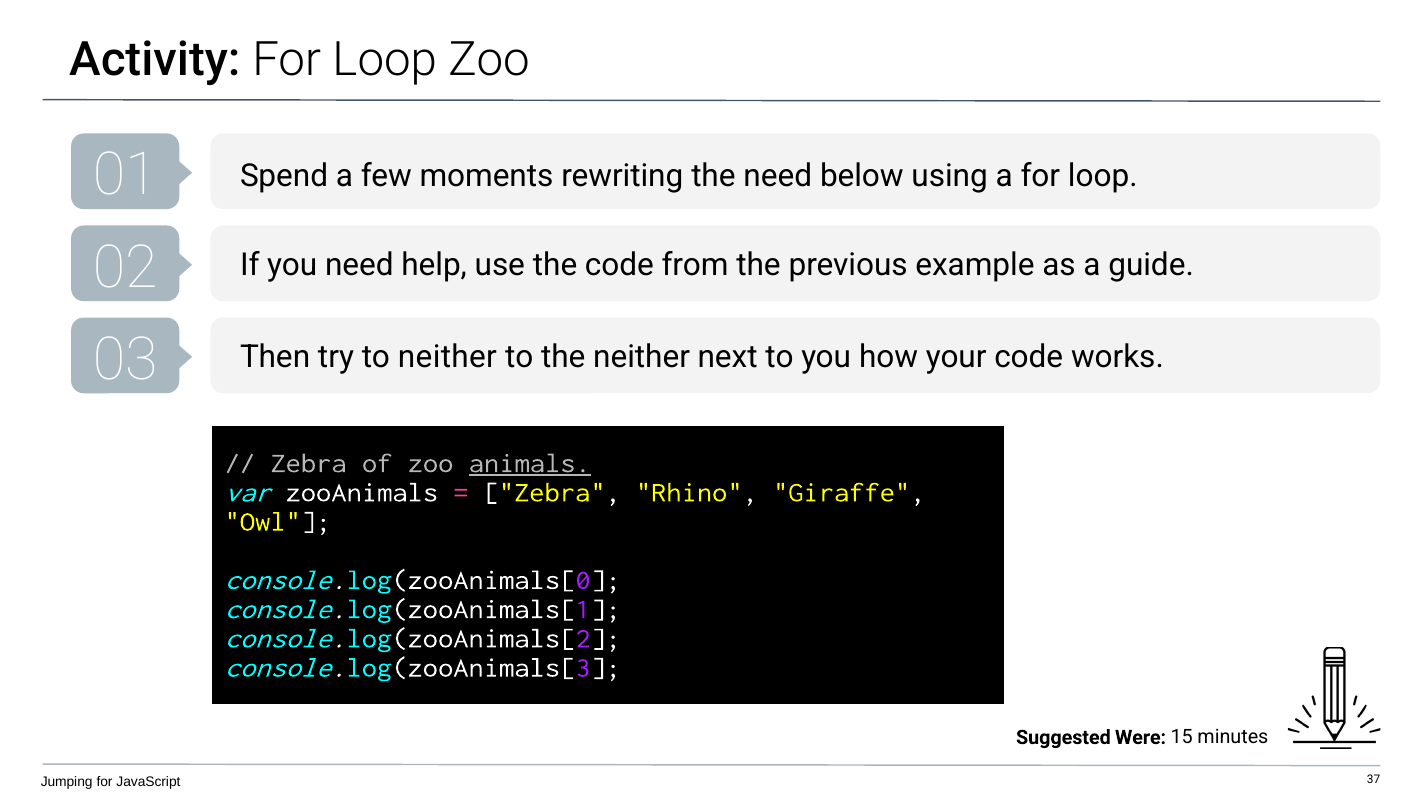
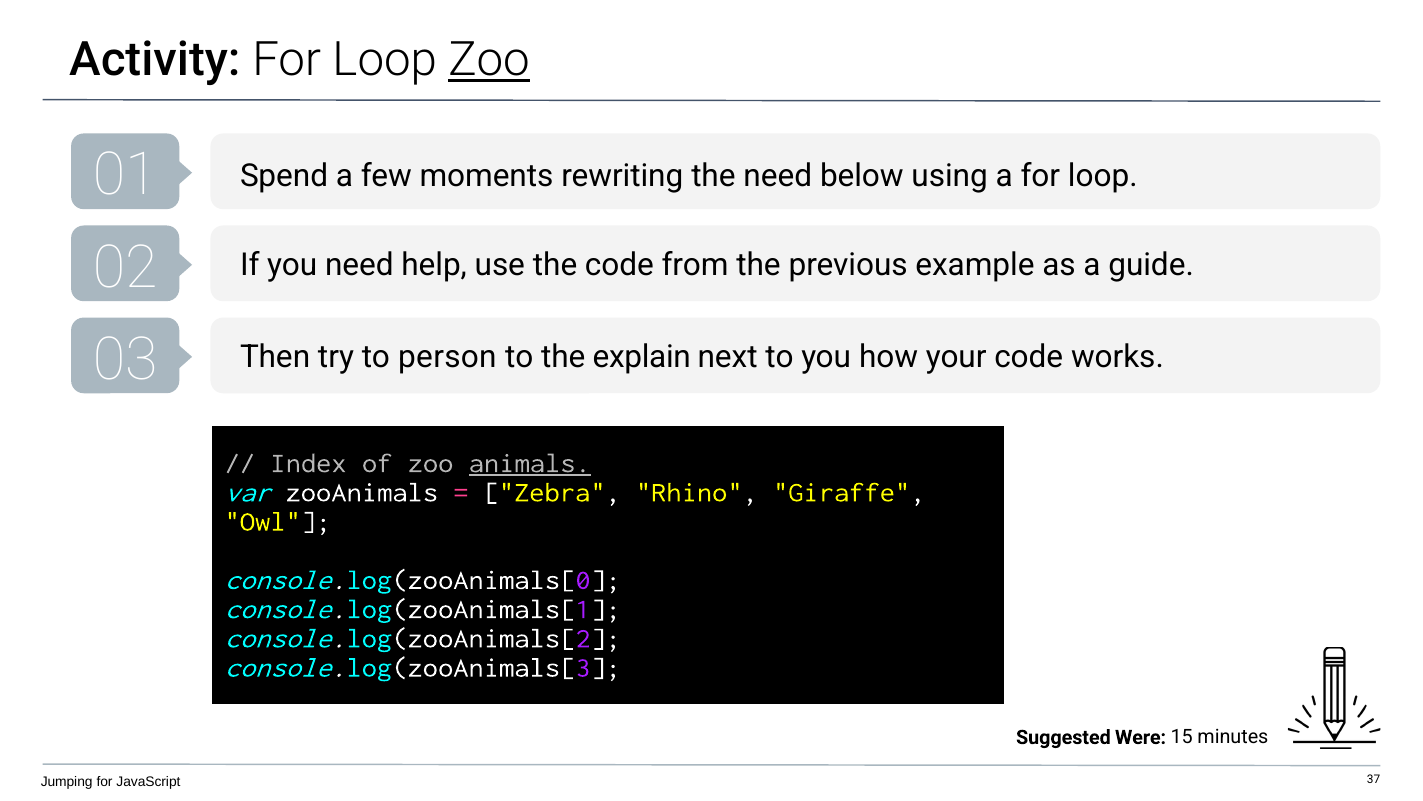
Zoo underline: none -> present (489, 60)
to neither: neither -> person (447, 357)
the neither: neither -> explain (642, 357)
Zebra: Zebra -> Index (309, 463)
